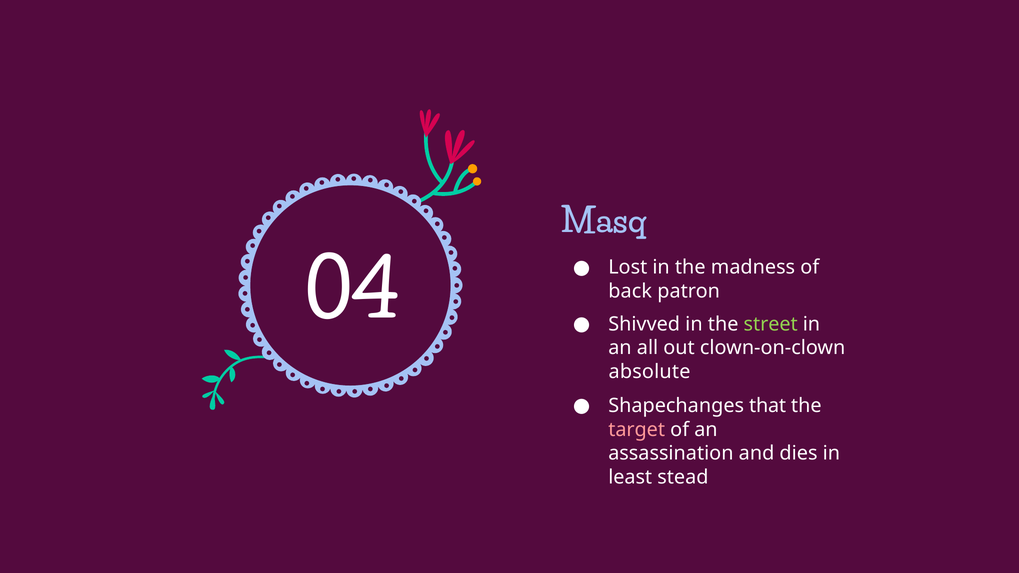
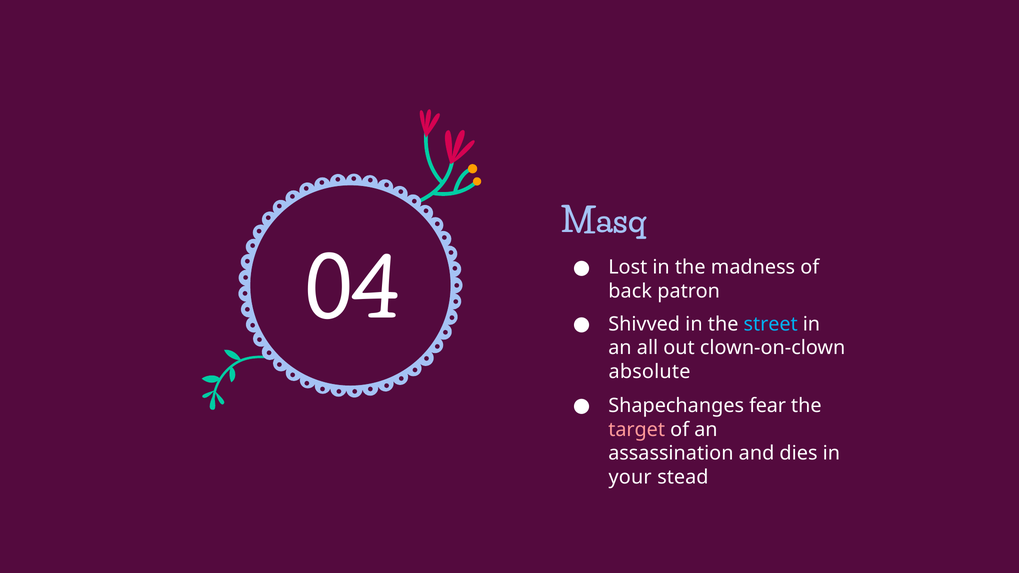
street colour: light green -> light blue (771, 324)
that: that -> fear (768, 406)
least: least -> your (630, 477)
